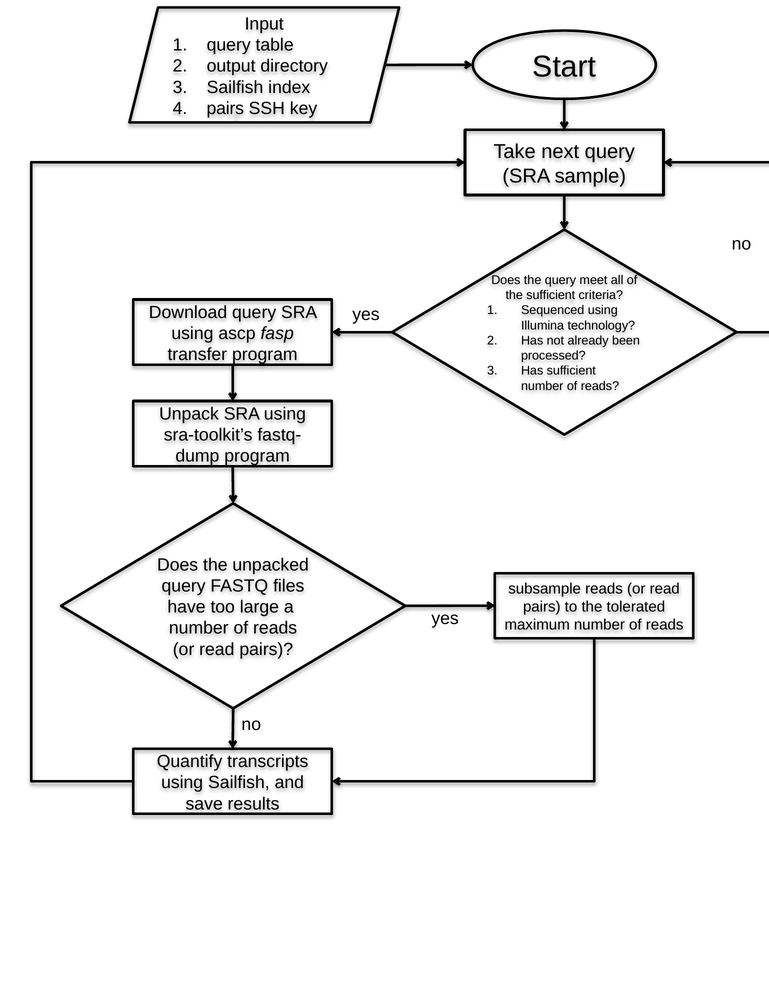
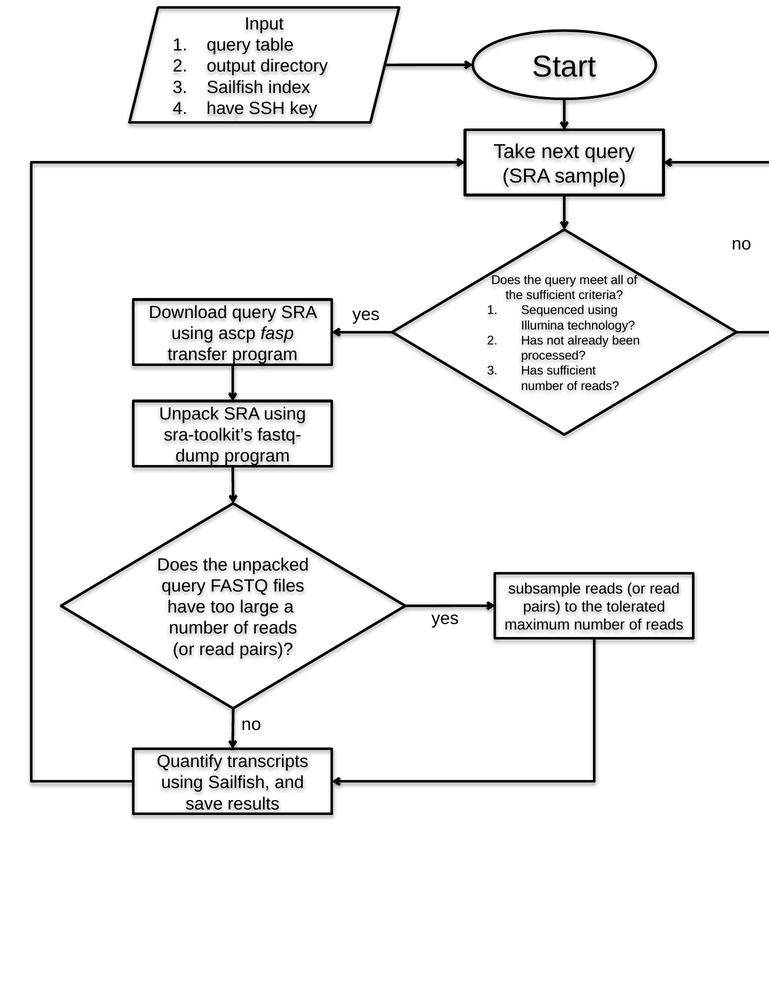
pairs: pairs -> have (225, 108)
